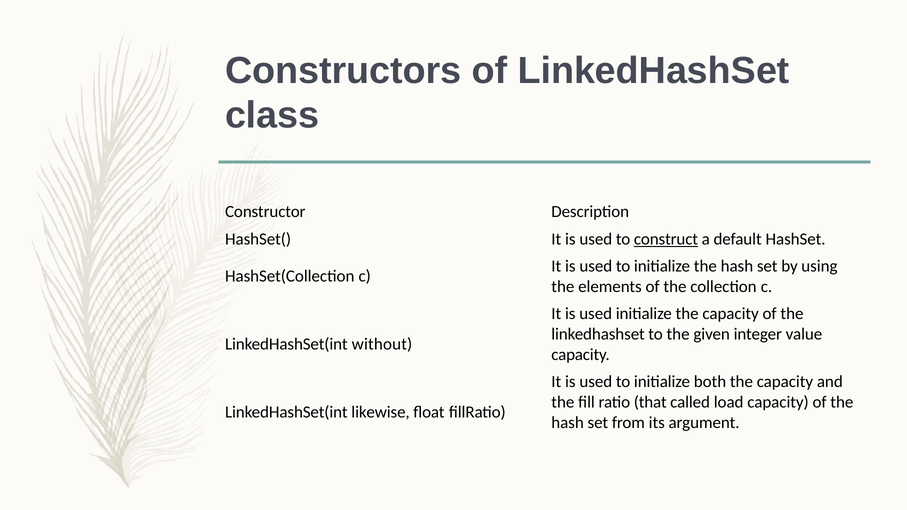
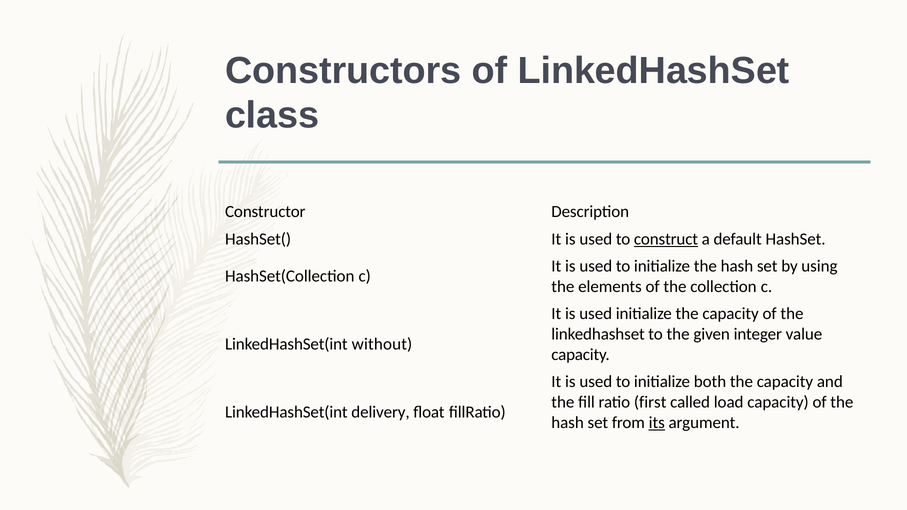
that: that -> first (650, 402)
likewise: likewise -> delivery (381, 412)
its underline: none -> present (657, 423)
